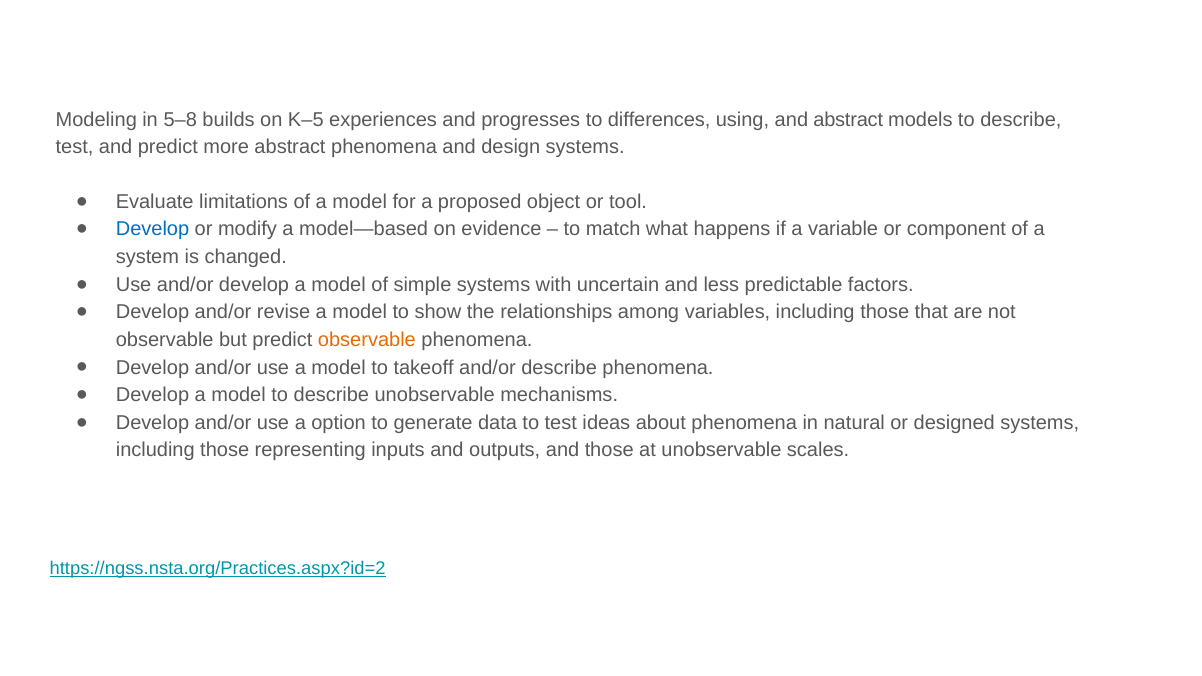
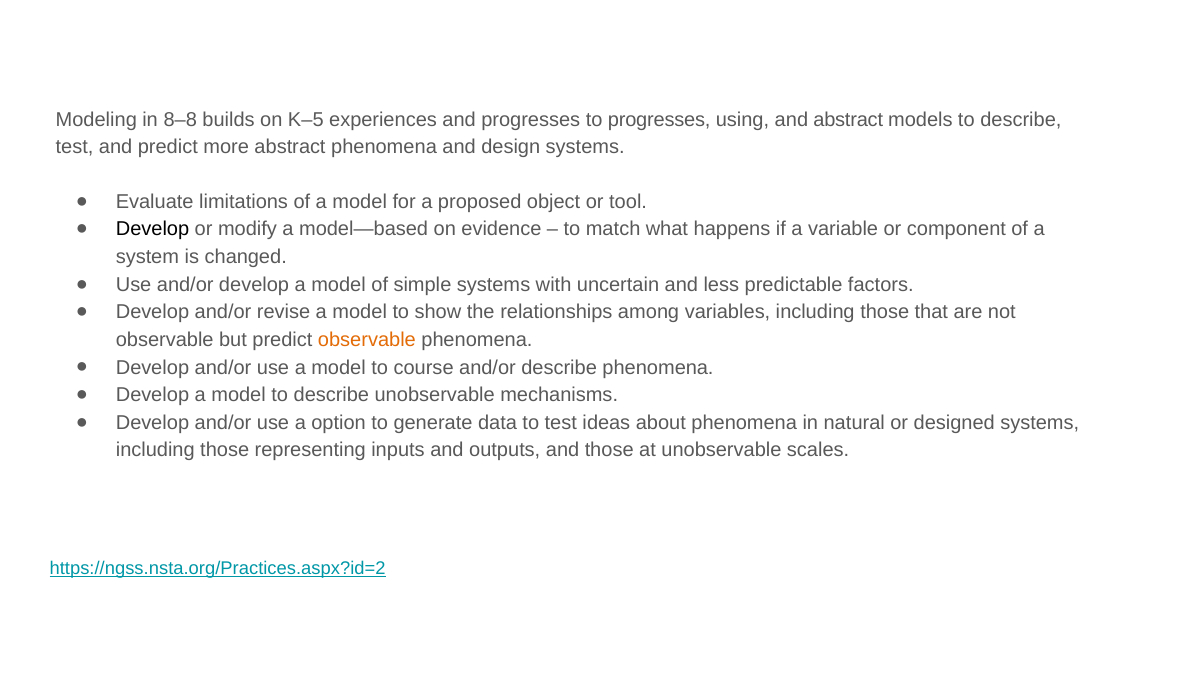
5–8: 5–8 -> 8–8 (180, 120)
to differences: differences -> progresses (659, 120)
Develop colour: blue -> black (153, 229)
takeoff: takeoff -> course (424, 368)
